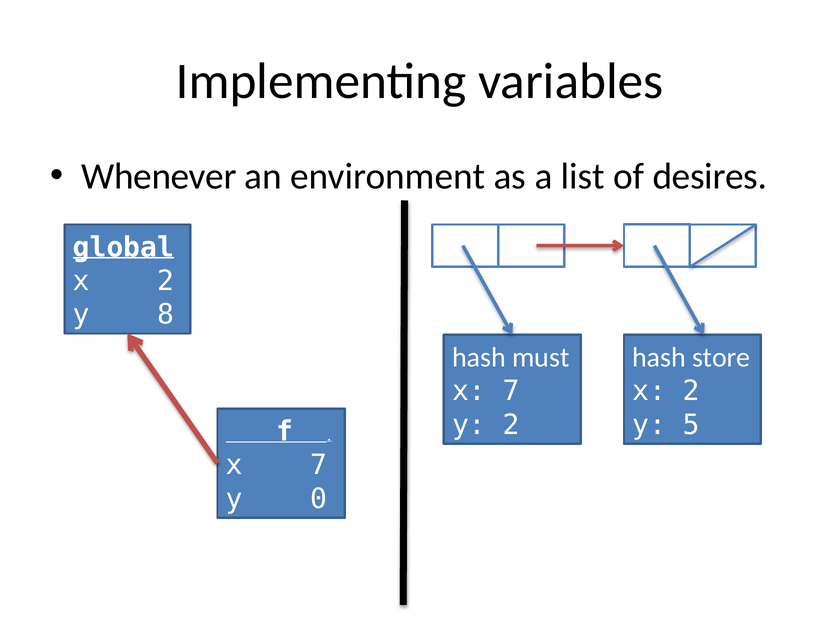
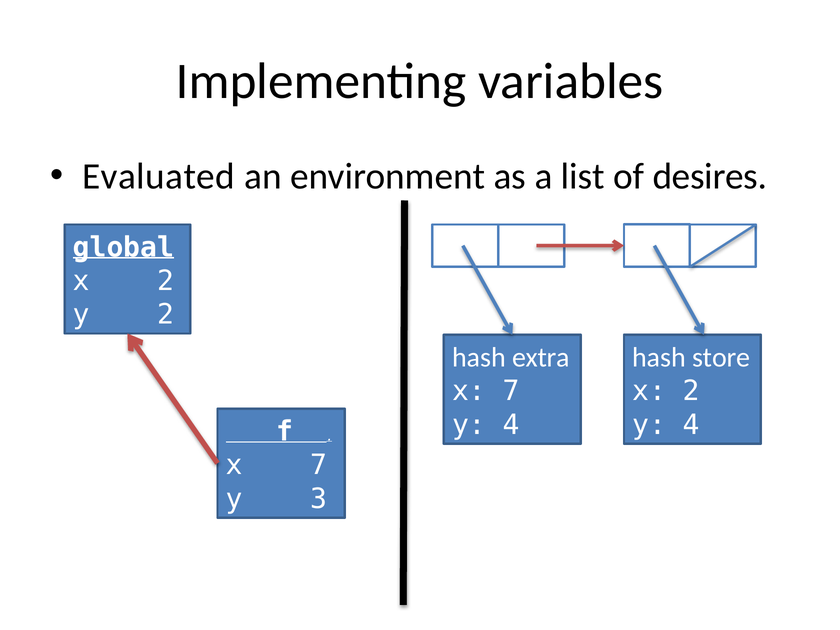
Whenever: Whenever -> Evaluated (159, 176)
y 8: 8 -> 2 (166, 315)
must: must -> extra (541, 358)
2: 2 -> 4 (511, 425)
5: 5 -> 4 (691, 425)
0: 0 -> 3 (318, 499)
